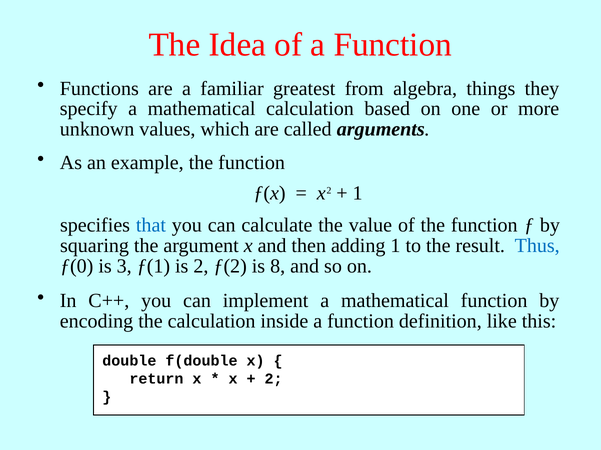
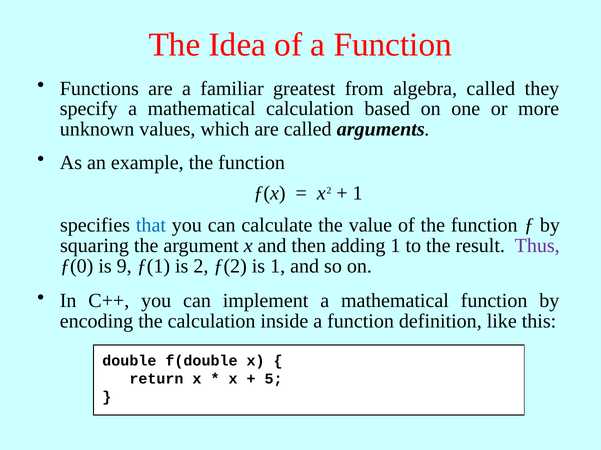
algebra things: things -> called (491, 89)
Thus colour: blue -> purple (537, 246)
3: 3 -> 9 (124, 267)
is 8: 8 -> 1 (278, 267)
2: 2 -> 5 (274, 380)
